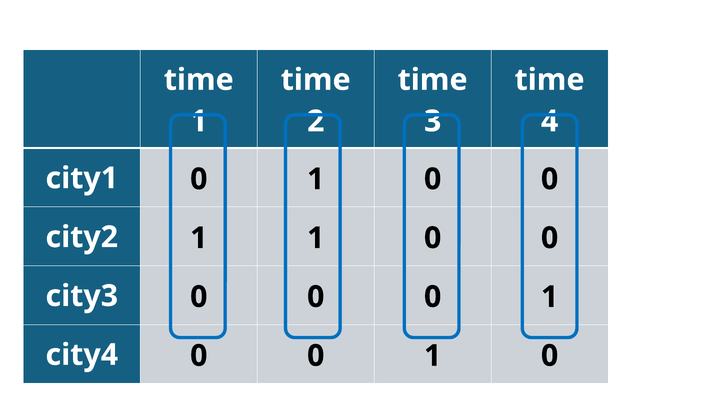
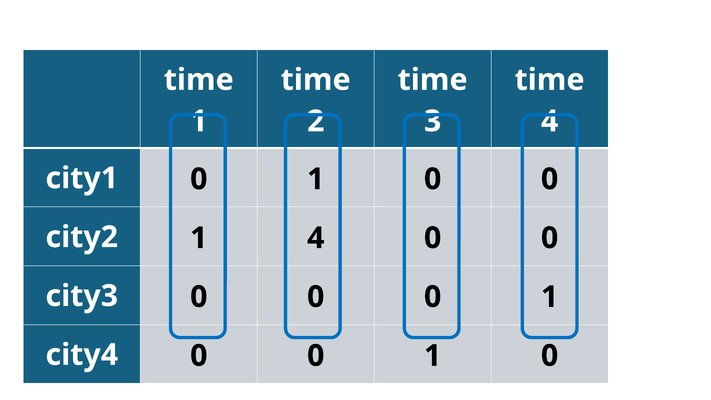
1 1: 1 -> 4 (316, 238)
